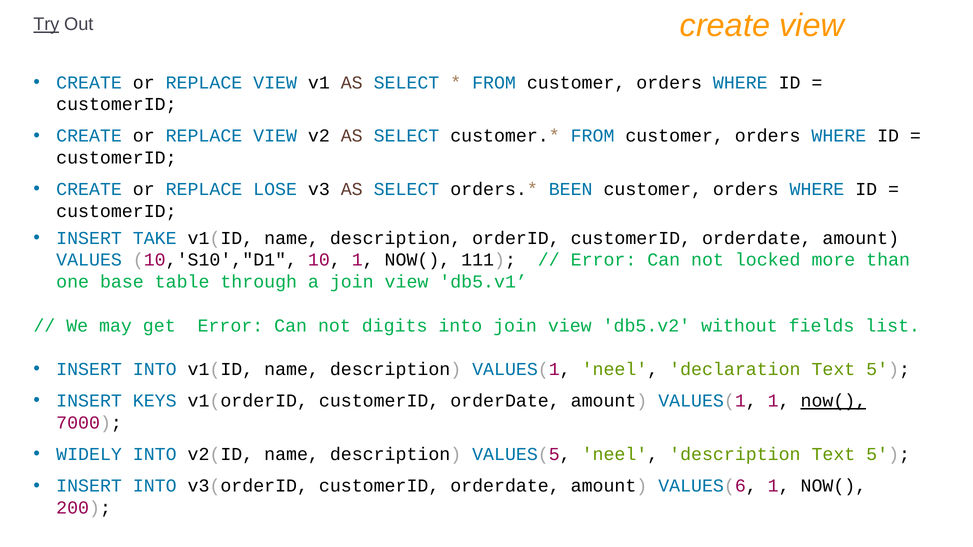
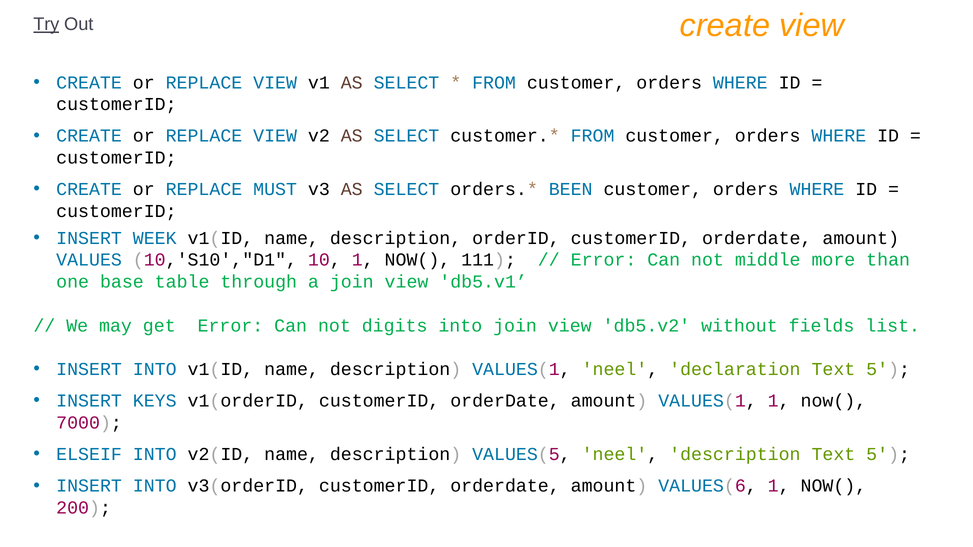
LOSE: LOSE -> MUST (275, 190)
TAKE: TAKE -> WEEK (155, 238)
locked: locked -> middle (768, 260)
now( underline: present -> none (833, 401)
WIDELY: WIDELY -> ELSEIF (89, 455)
